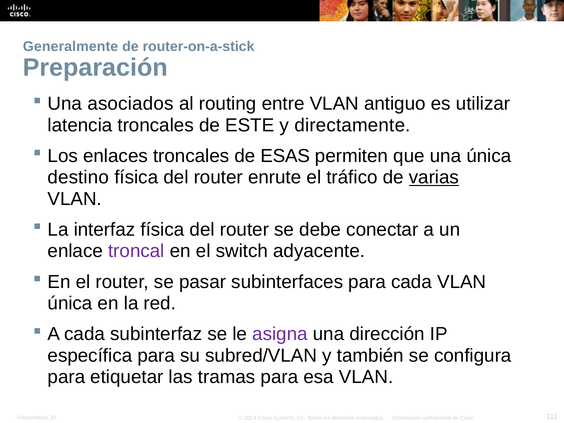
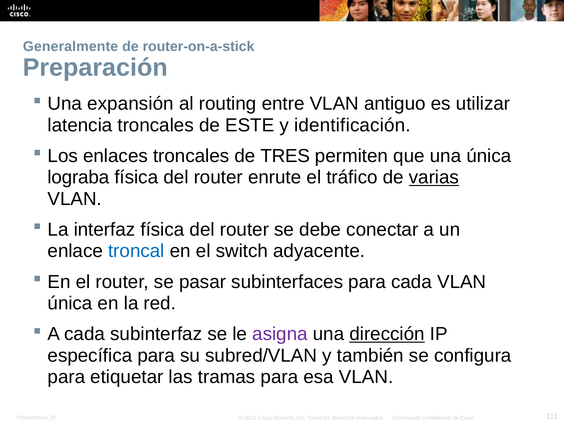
asociados: asociados -> expansión (130, 104)
directamente: directamente -> identificación (352, 125)
ESAS: ESAS -> TRES (285, 156)
destino: destino -> lograba (78, 177)
troncal colour: purple -> blue (136, 251)
dirección underline: none -> present (387, 334)
